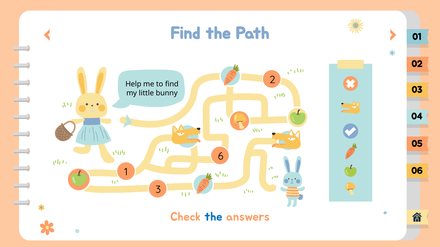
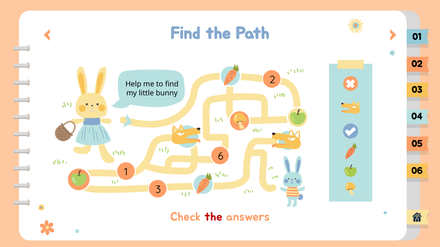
the colour: blue -> red (213, 217)
